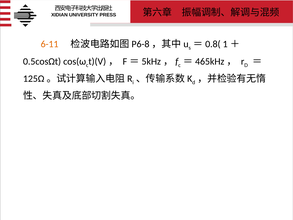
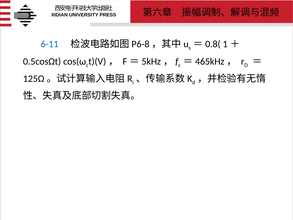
6-11 colour: orange -> blue (50, 44)
